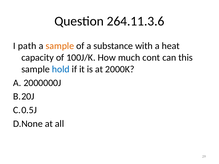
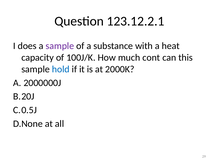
264.11.3.6: 264.11.3.6 -> 123.12.2.1 (136, 21)
path: path -> does (27, 46)
sample colour: orange -> purple (60, 46)
